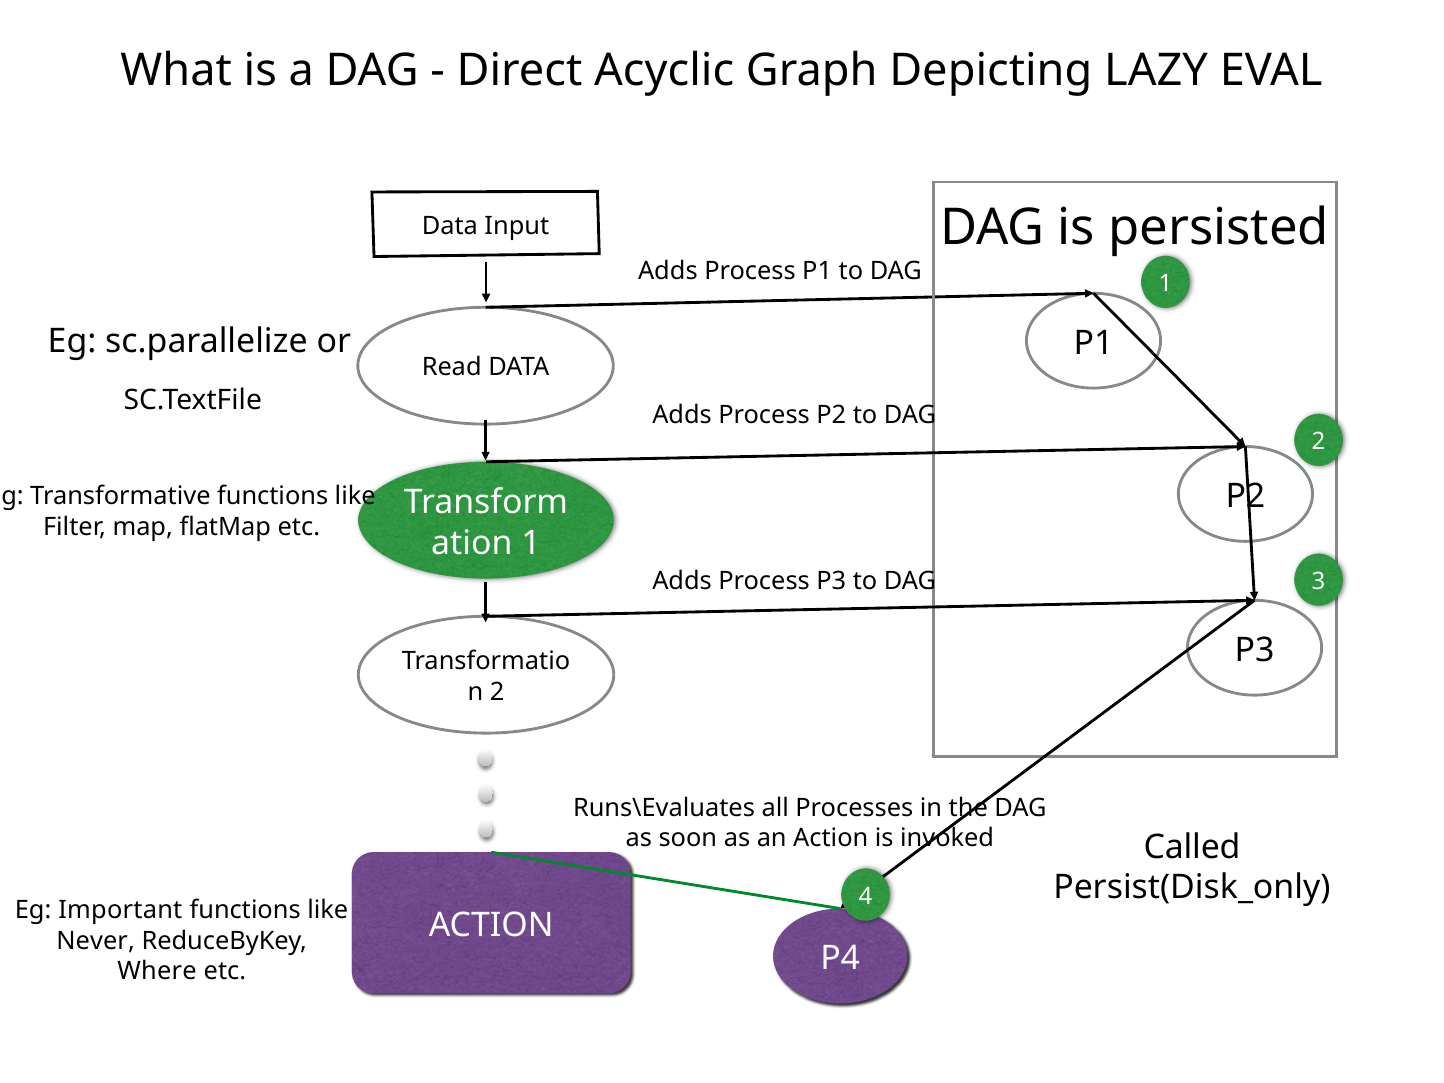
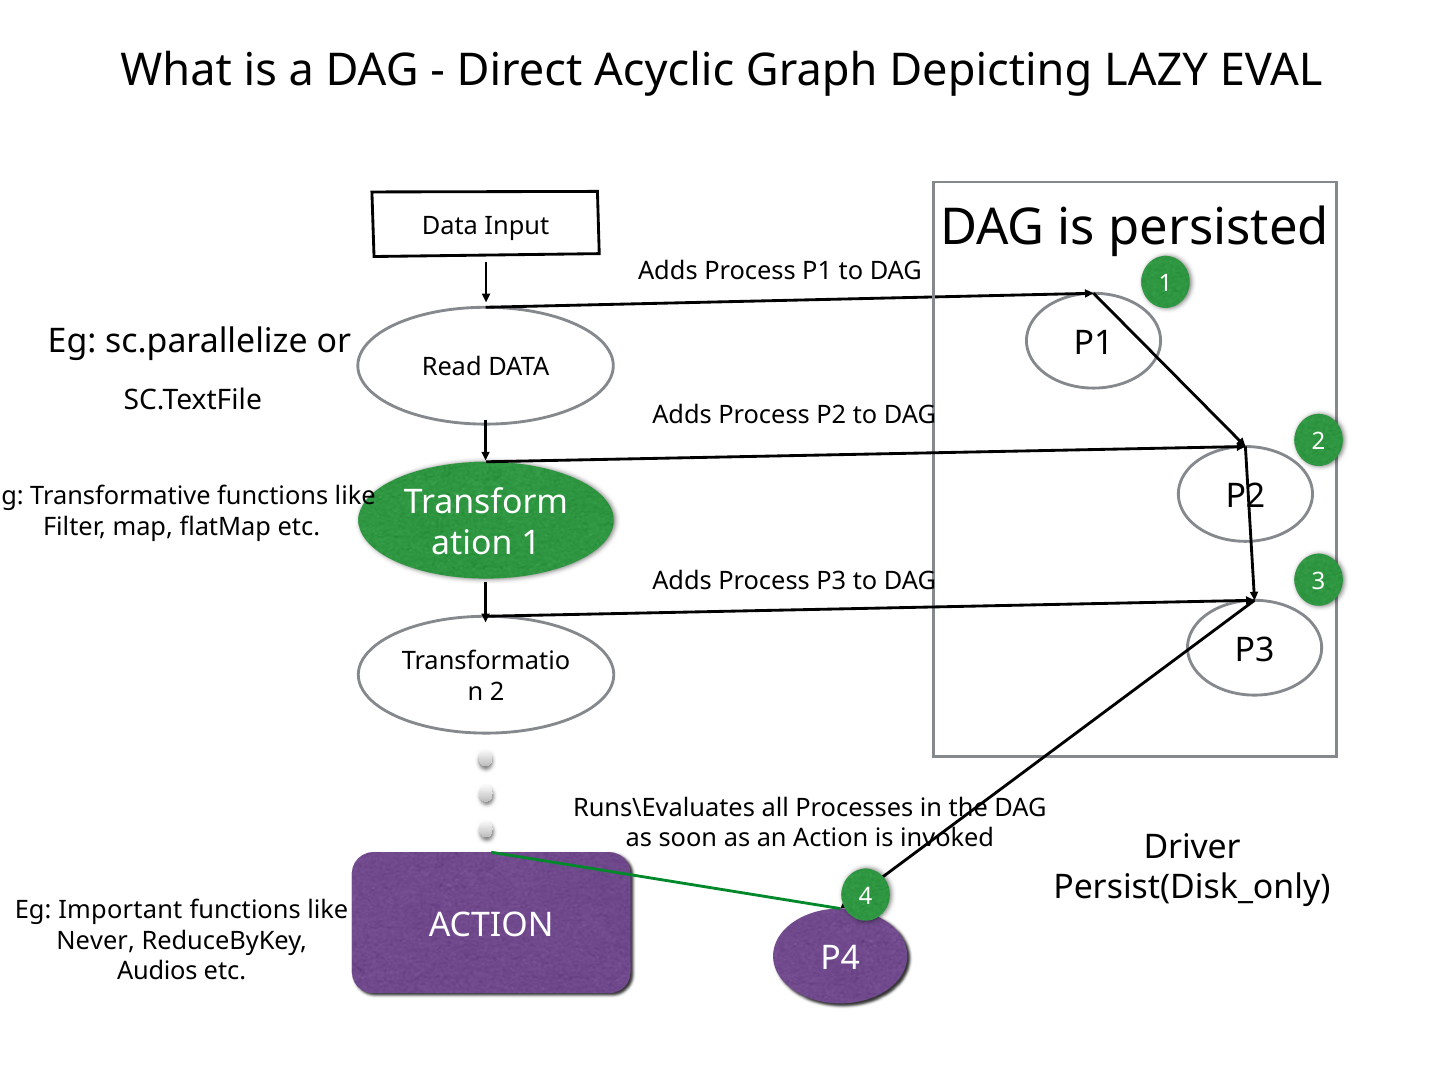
Called: Called -> Driver (1192, 847)
Where: Where -> Audios (157, 971)
